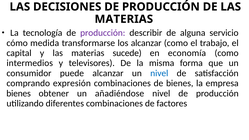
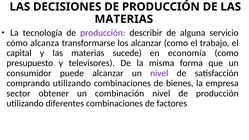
medida: medida -> alcanza (45, 43)
intermedios: intermedios -> presupuesto (30, 63)
nivel colour: blue -> purple (159, 73)
comprando expresión: expresión -> utilizando (72, 83)
bienes: bienes -> sector (18, 93)
añadiéndose: añadiéndose -> combinación (120, 93)
